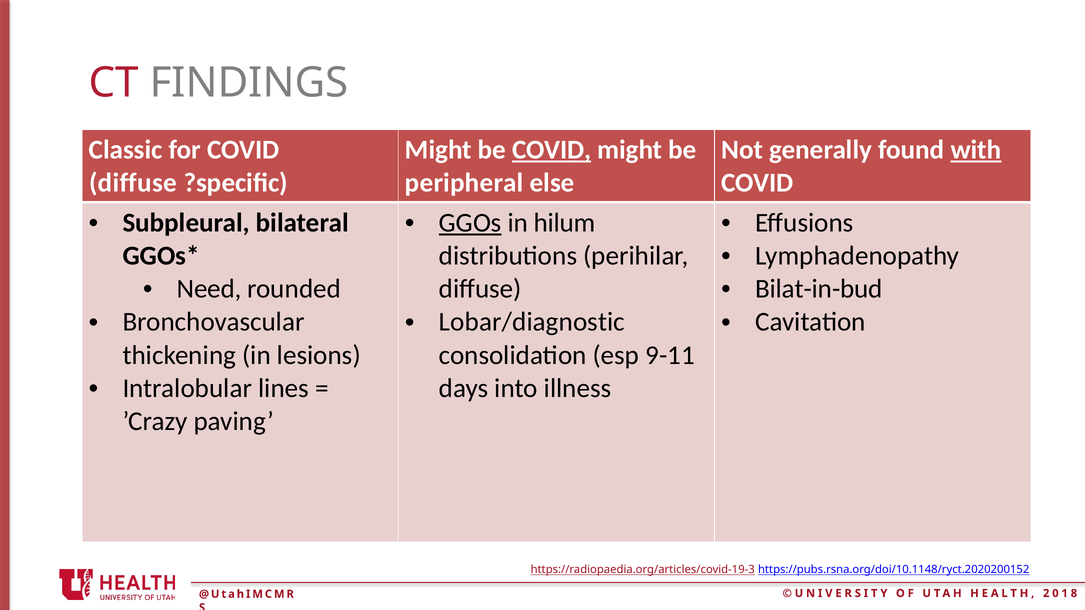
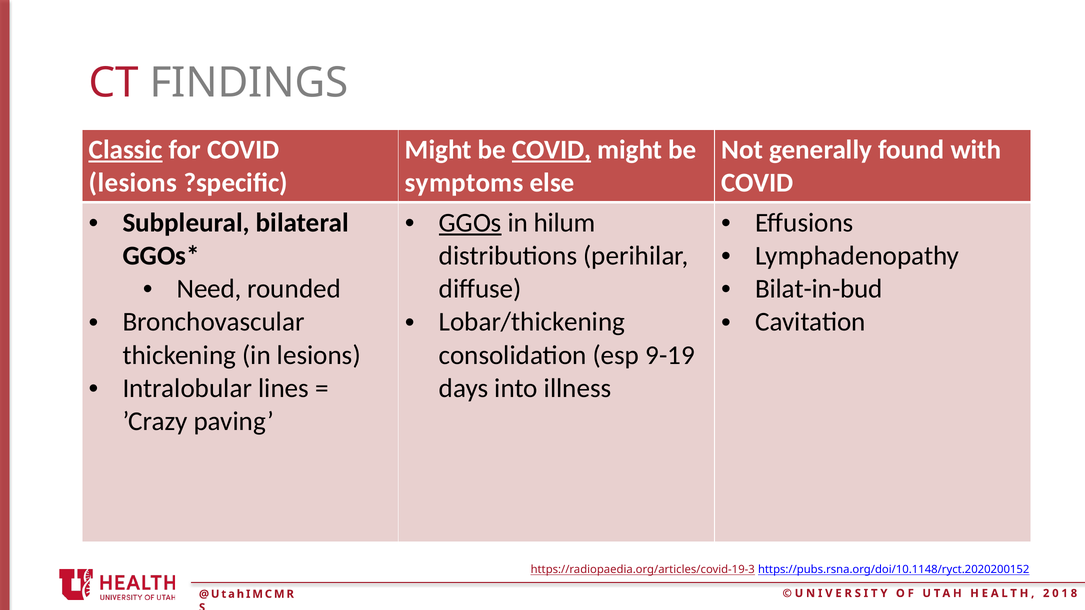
Classic underline: none -> present (126, 150)
with underline: present -> none (976, 150)
diffuse: diffuse -> lesions (133, 183)
peripheral: peripheral -> symptoms (464, 183)
Lobar/diagnostic: Lobar/diagnostic -> Lobar/thickening (532, 322)
9-11: 9-11 -> 9-19 (670, 355)
